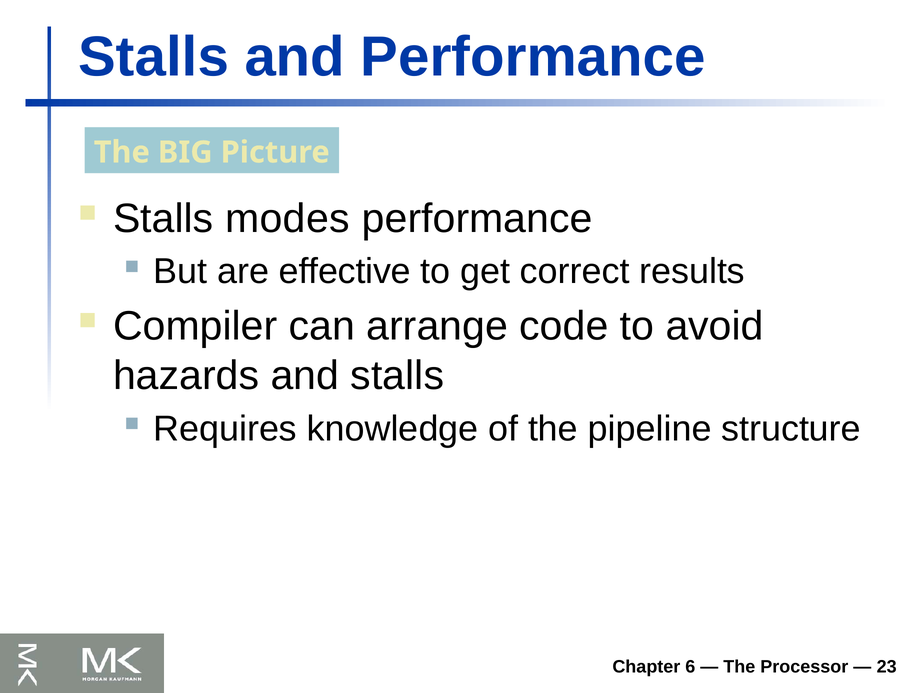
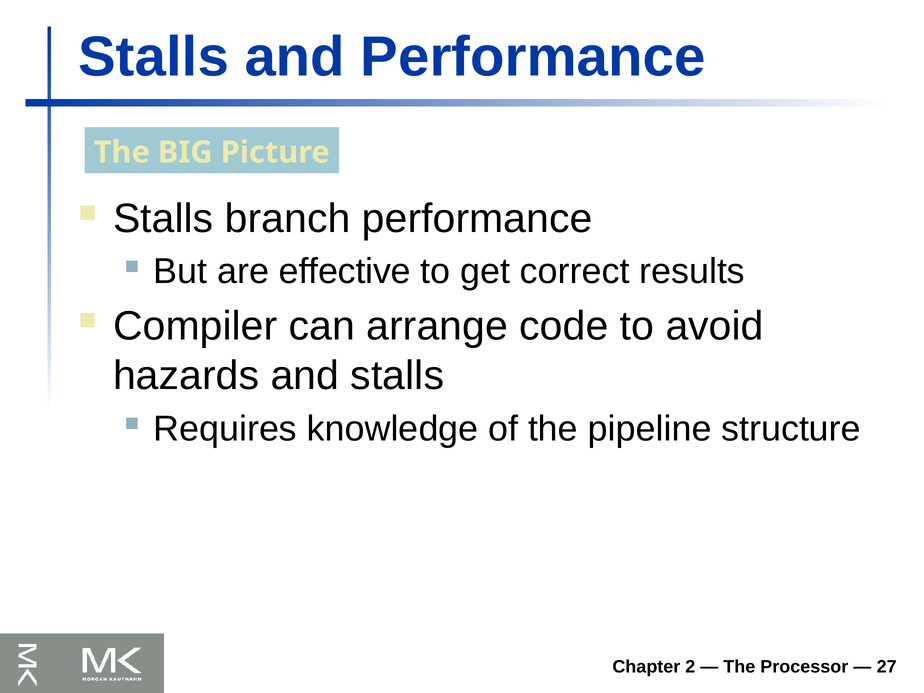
modes: modes -> branch (288, 219)
6: 6 -> 2 (690, 667)
23: 23 -> 27 (887, 667)
